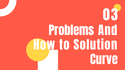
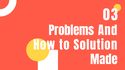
Curve: Curve -> Made (104, 60)
